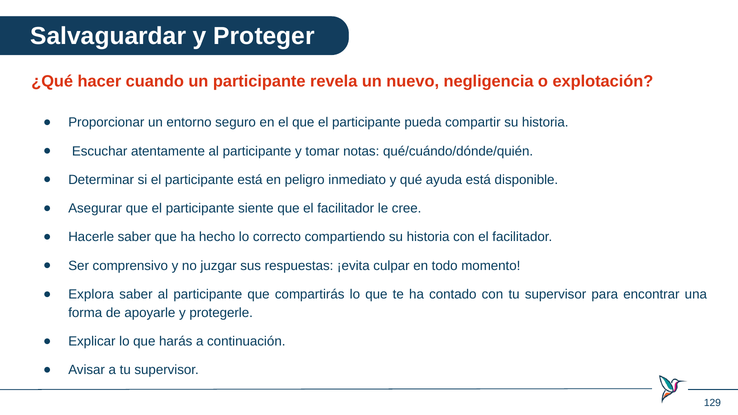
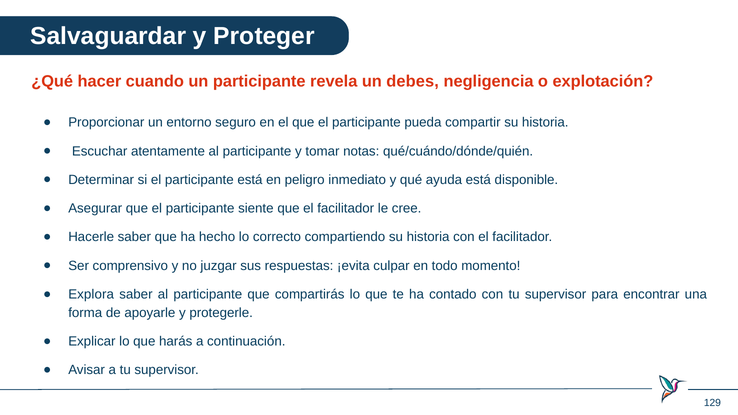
nuevo: nuevo -> debes (413, 81)
